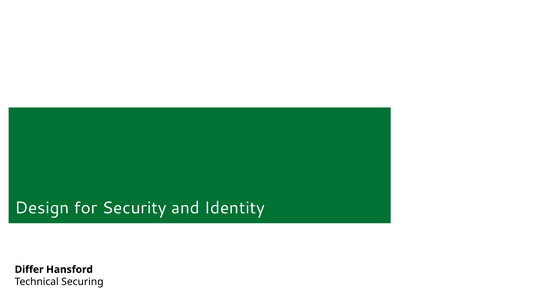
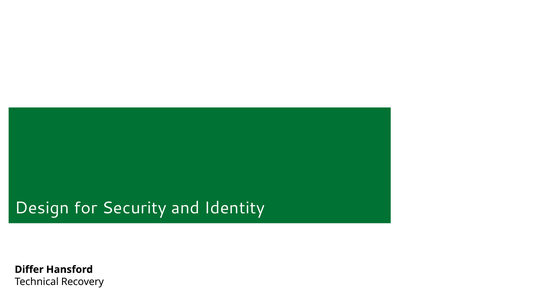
Securing: Securing -> Recovery (82, 282)
